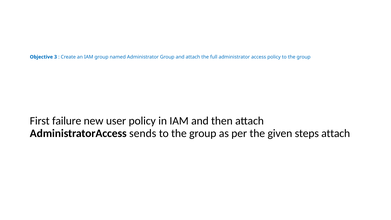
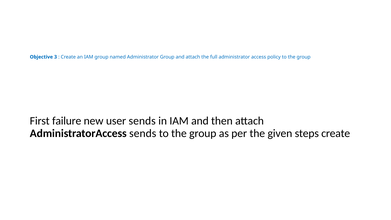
user policy: policy -> sends (142, 121)
steps attach: attach -> create (336, 133)
